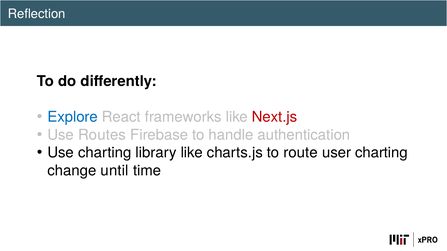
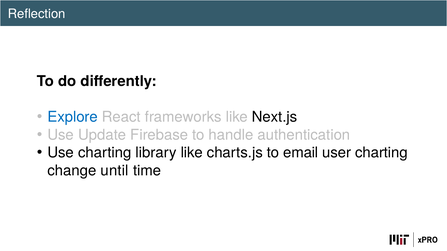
Next.js colour: red -> black (275, 117)
Routes: Routes -> Update (102, 135)
route: route -> email (301, 153)
